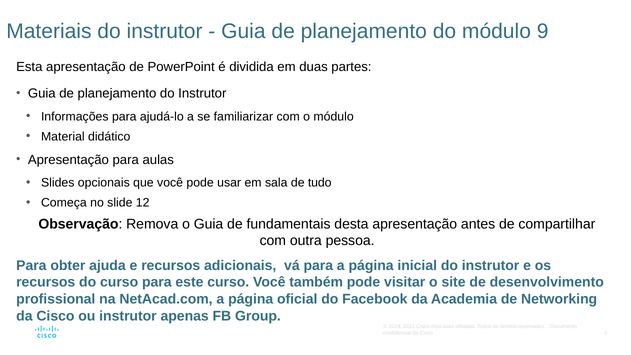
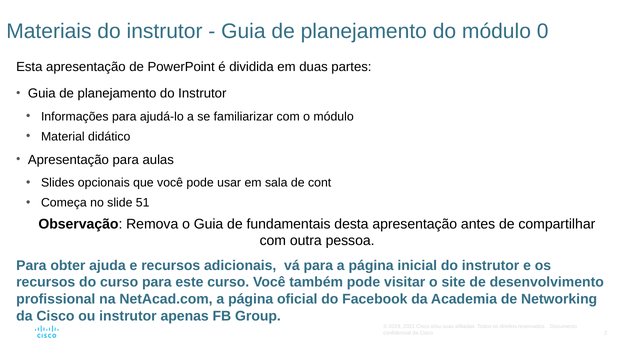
9: 9 -> 0 (543, 31)
tudo: tudo -> cont (320, 183)
12: 12 -> 51 (143, 203)
